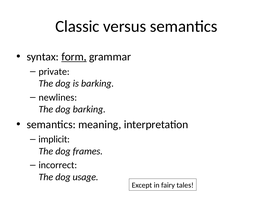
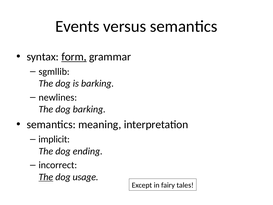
Classic: Classic -> Events (77, 26)
private: private -> sgmllib (54, 72)
frames: frames -> ending (88, 151)
The underline: none -> present (46, 177)
